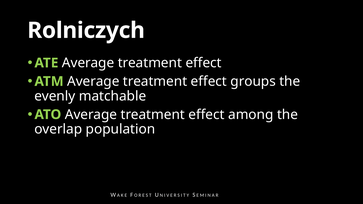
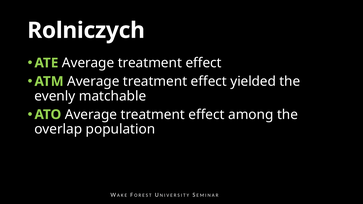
groups: groups -> yielded (253, 81)
